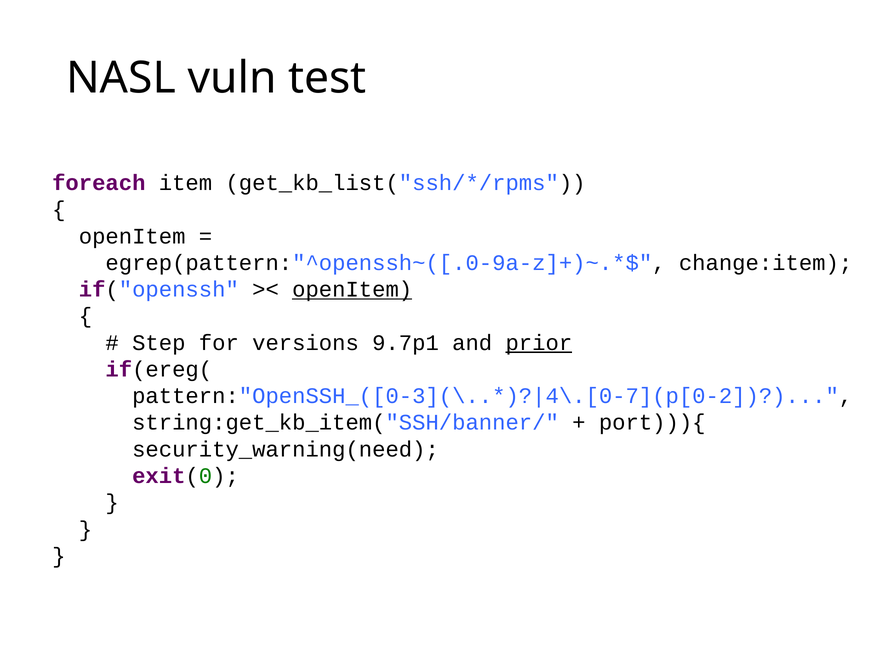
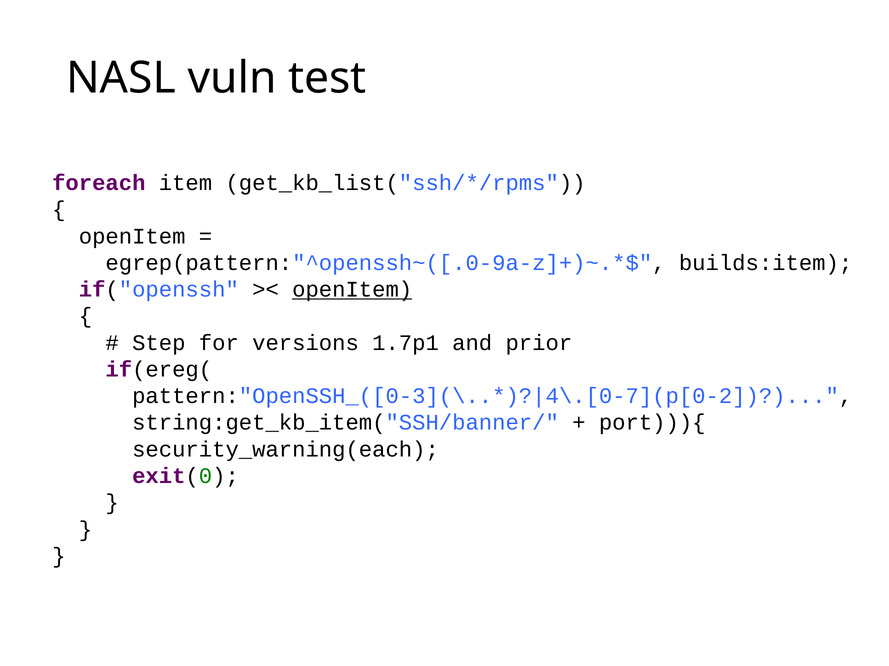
change:item: change:item -> builds:item (766, 263)
9.7p1: 9.7p1 -> 1.7p1 (406, 343)
prior underline: present -> none (539, 343)
security_warning(need: security_warning(need -> security_warning(each (286, 450)
